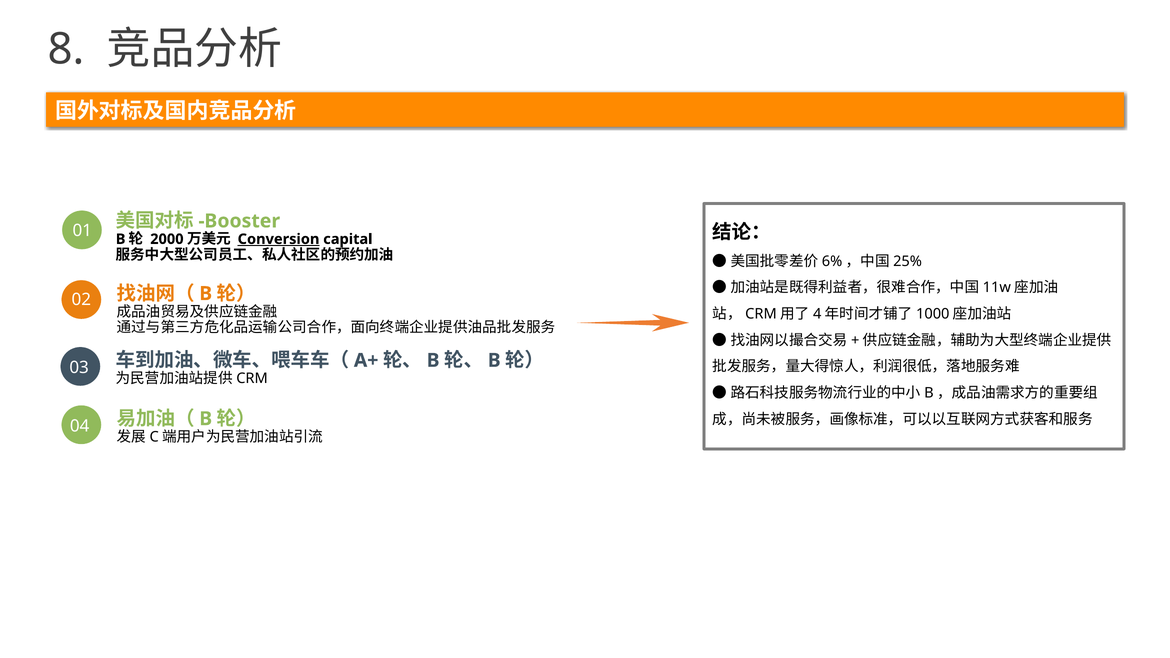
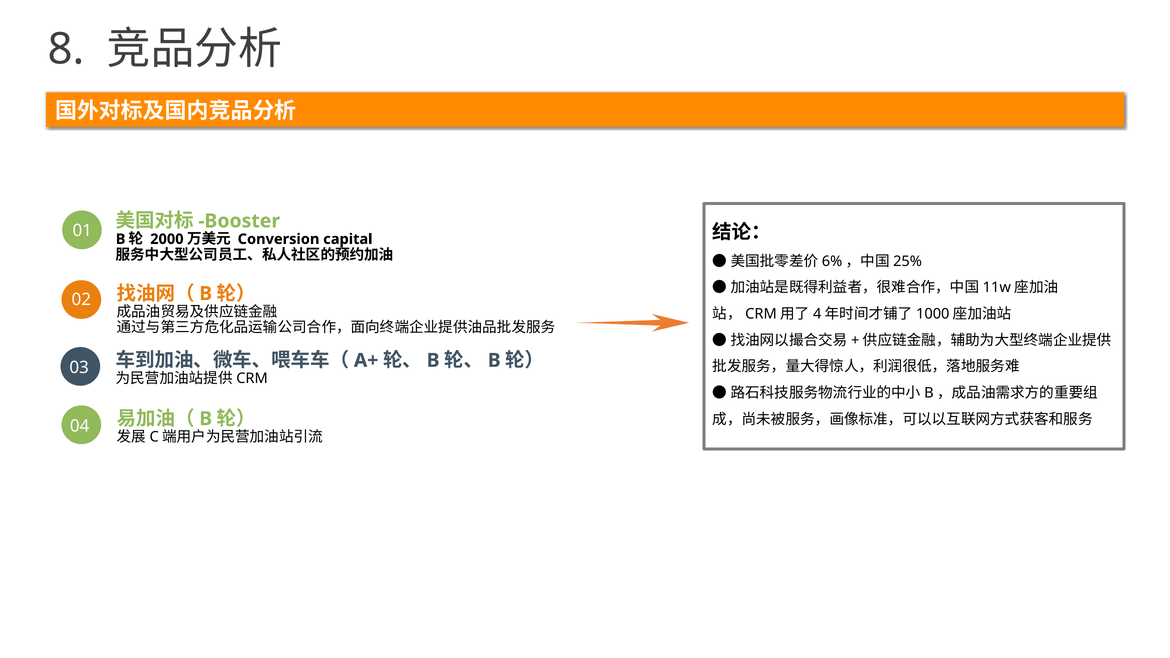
Conversion underline: present -> none (279, 239)
